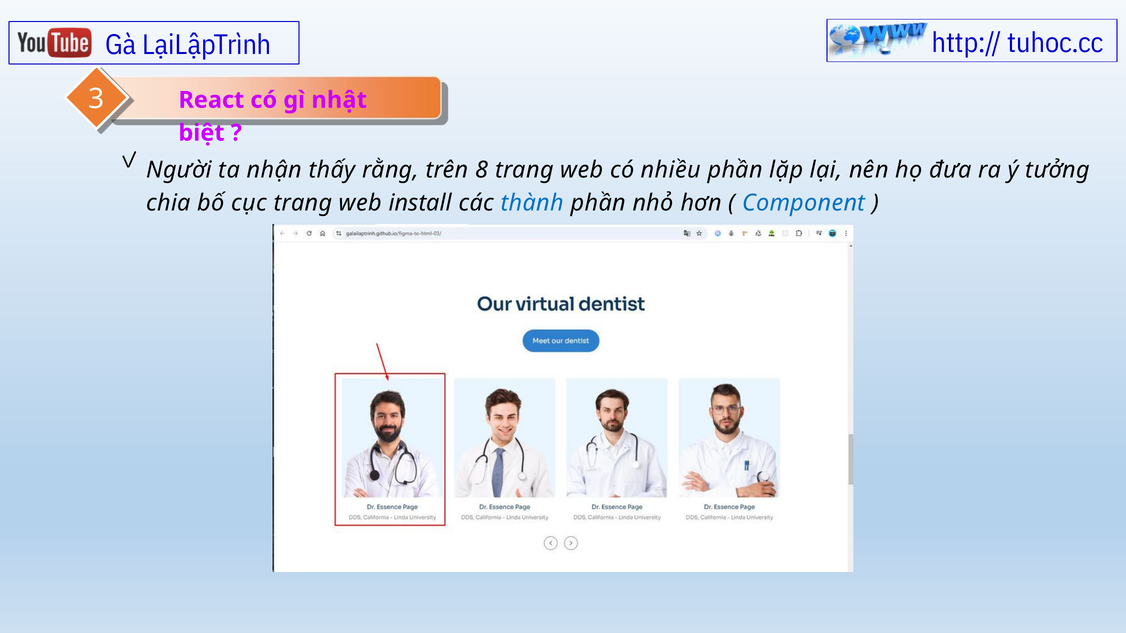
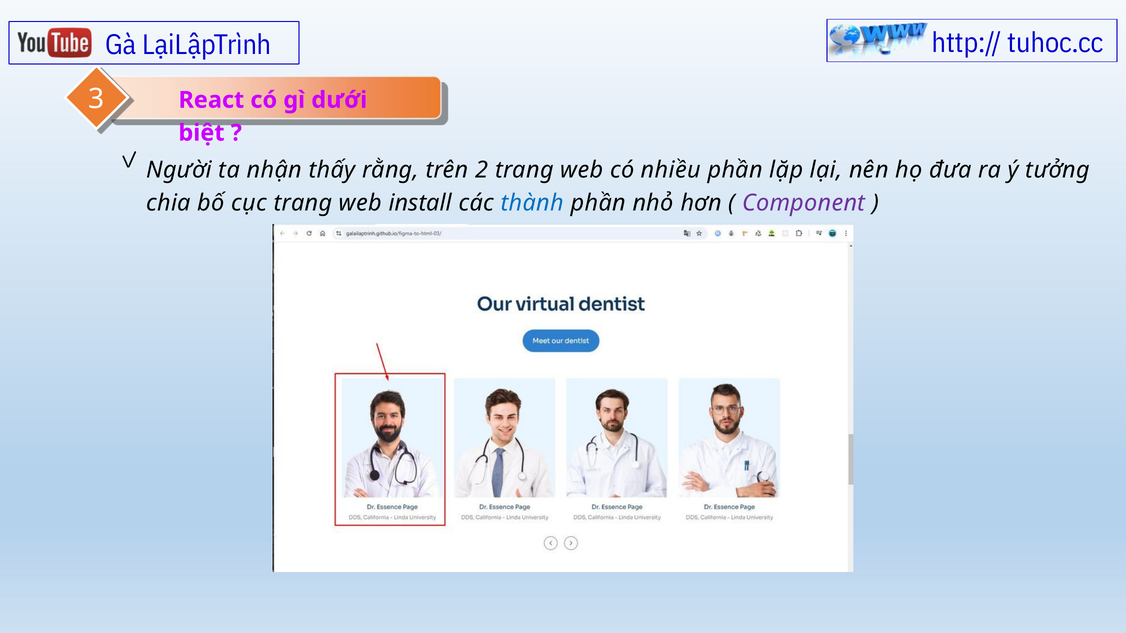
nhật: nhật -> dưới (339, 100)
8: 8 -> 2 (482, 170)
Component colour: blue -> purple (804, 203)
